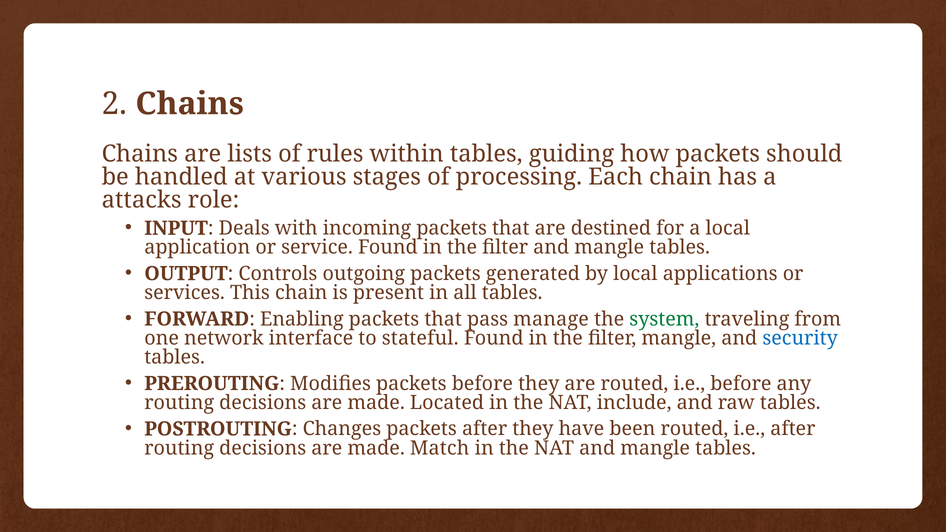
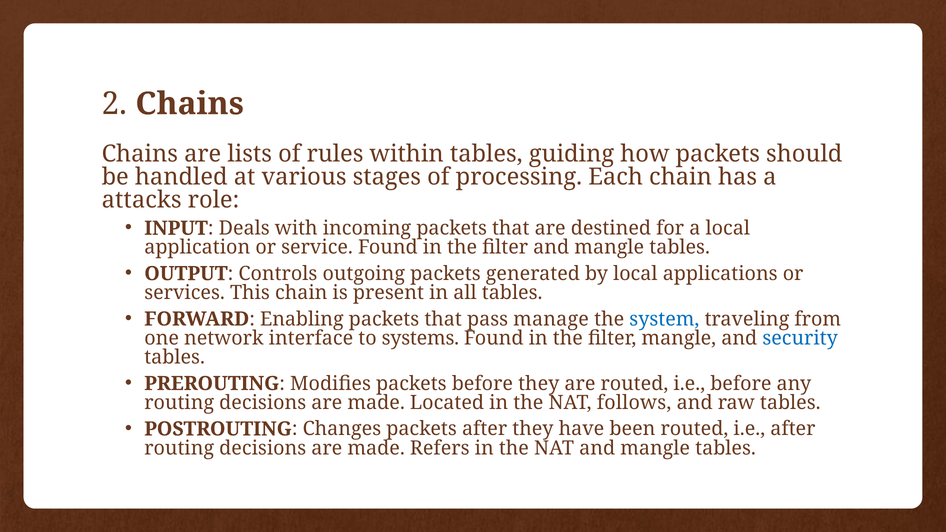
system colour: green -> blue (664, 319)
stateful: stateful -> systems (420, 338)
include: include -> follows (634, 403)
Match: Match -> Refers (440, 448)
